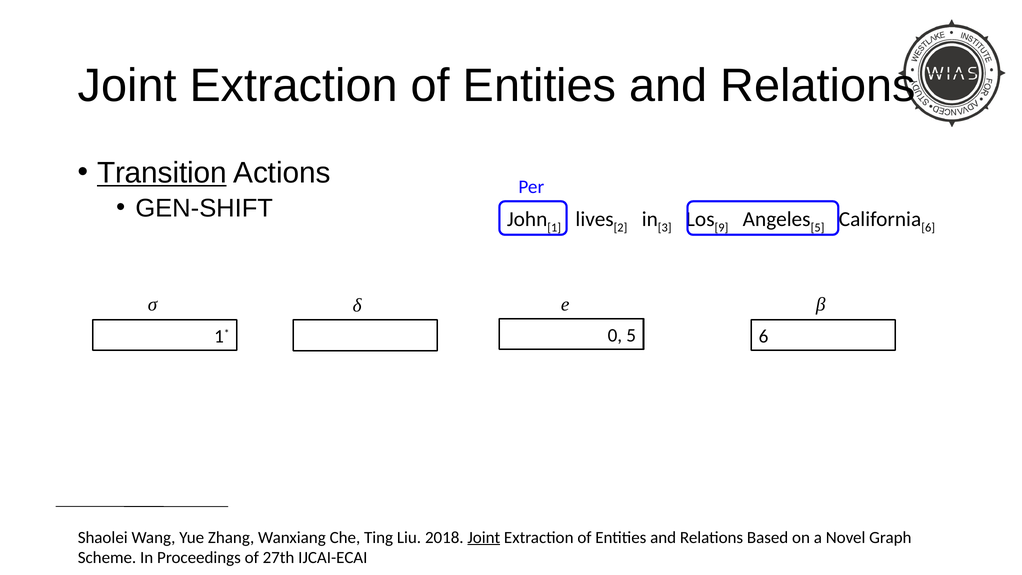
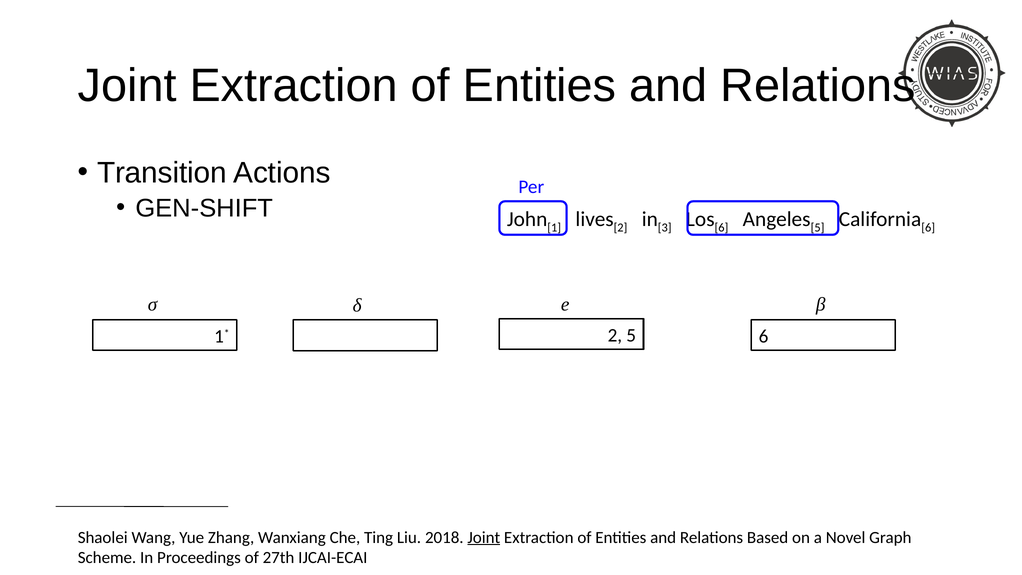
Transition underline: present -> none (162, 173)
9: 9 -> 6 (721, 228)
0: 0 -> 2 (615, 335)
